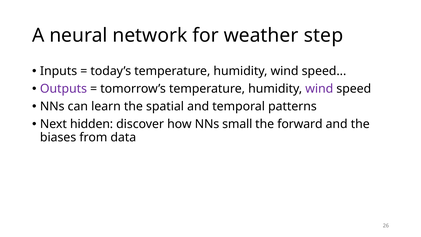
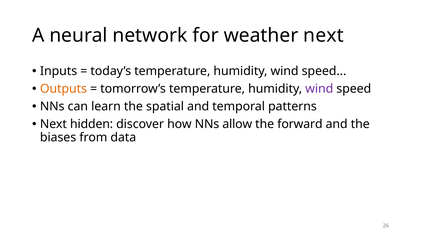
weather step: step -> next (323, 35)
Outputs colour: purple -> orange (63, 89)
small: small -> allow (237, 124)
